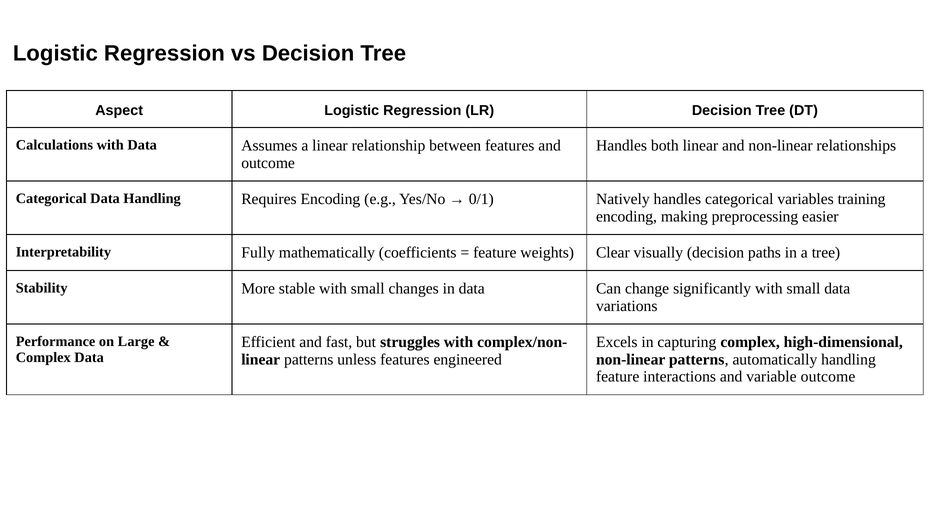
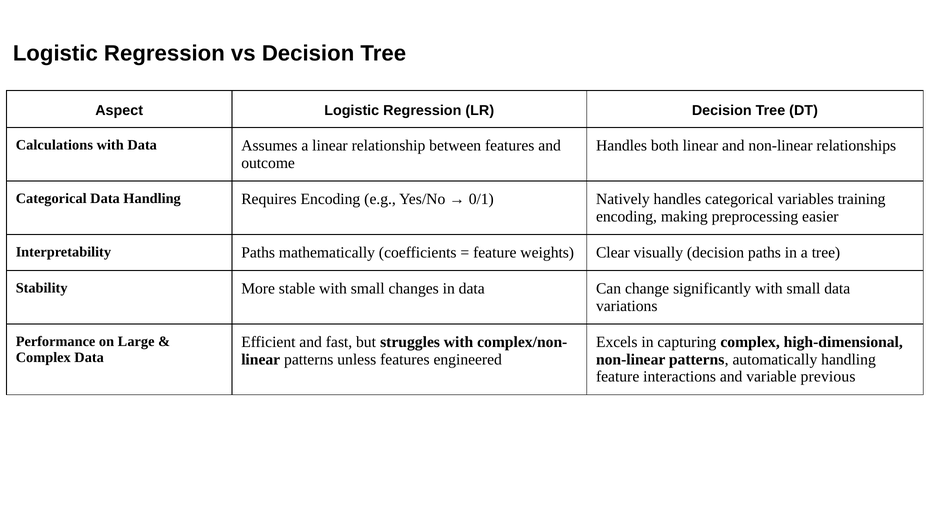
Interpretability Fully: Fully -> Paths (258, 252)
variable outcome: outcome -> previous (828, 377)
